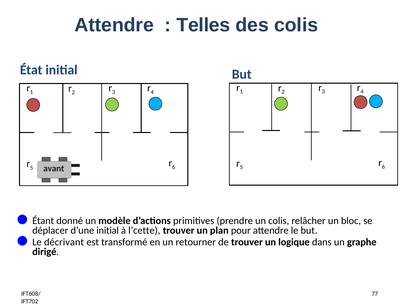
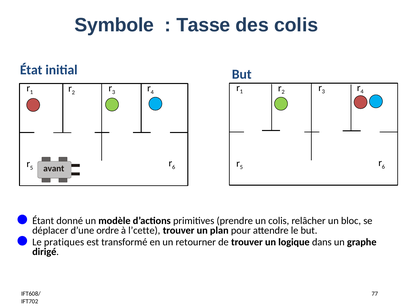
Attendre: Attendre -> Symbole (114, 25)
Telles: Telles -> Tasse (203, 25)
d’une initial: initial -> ordre (108, 230)
décrivant: décrivant -> pratiques (64, 242)
